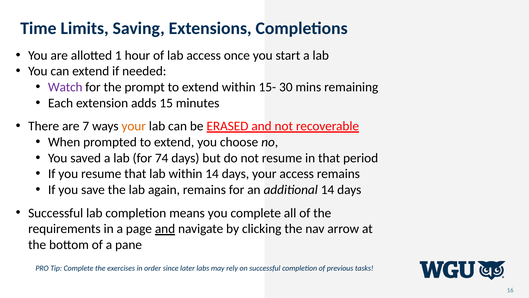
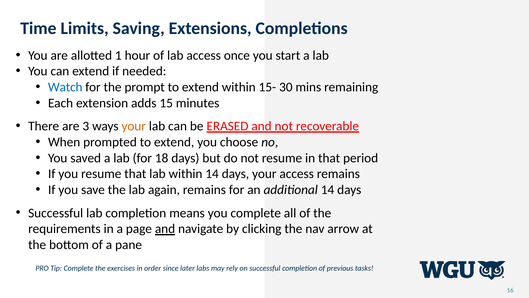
Watch colour: purple -> blue (65, 87)
7: 7 -> 3 (86, 126)
74: 74 -> 18 (162, 158)
